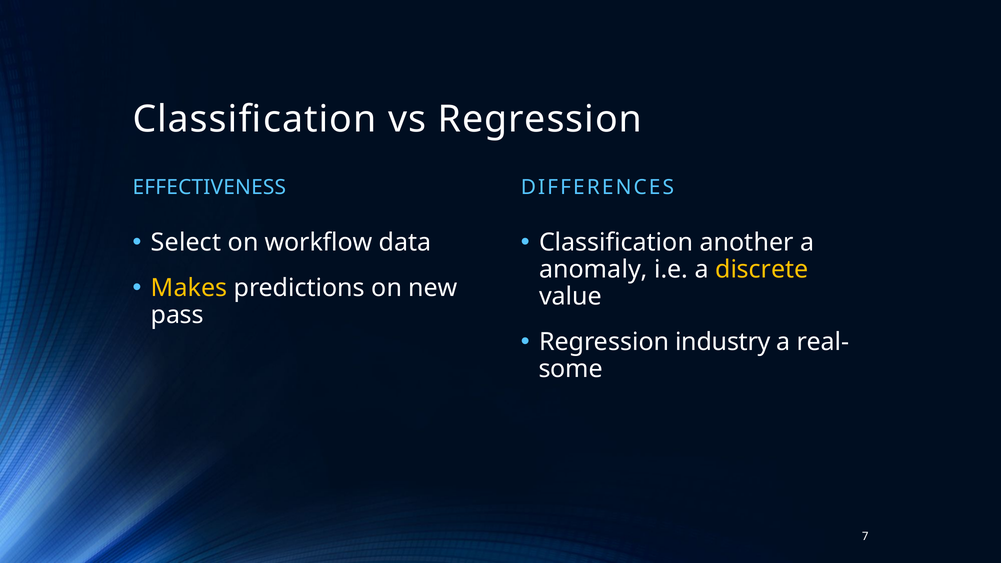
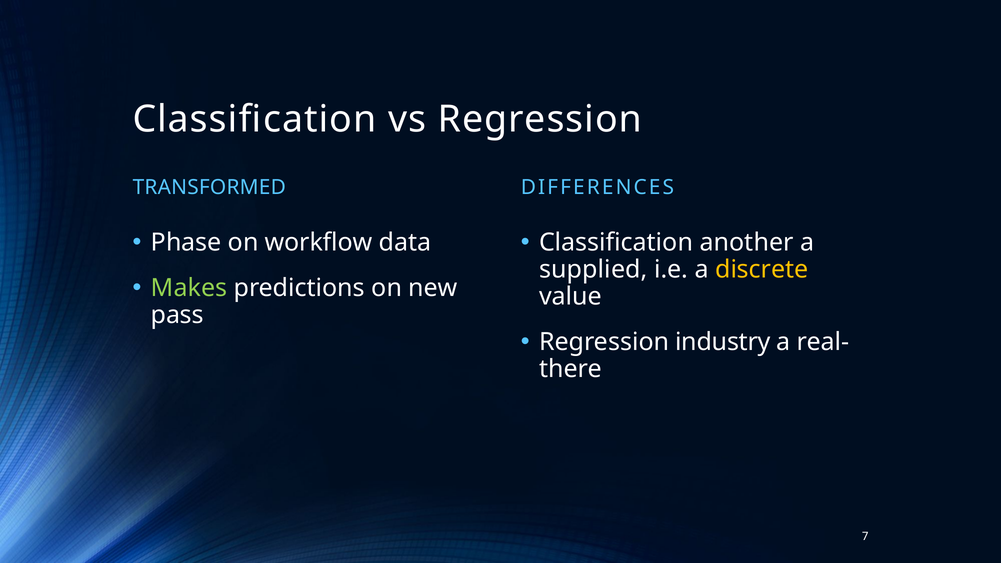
EFFECTIVENESS: EFFECTIVENESS -> TRANSFORMED (209, 188)
Select: Select -> Phase (186, 242)
anomaly: anomaly -> supplied (593, 269)
Makes colour: yellow -> light green (189, 288)
some: some -> there (571, 369)
